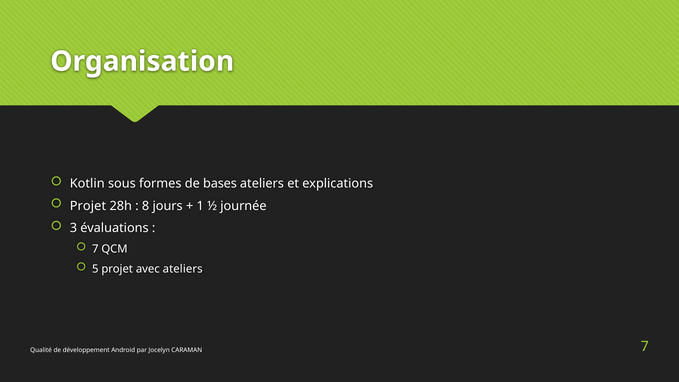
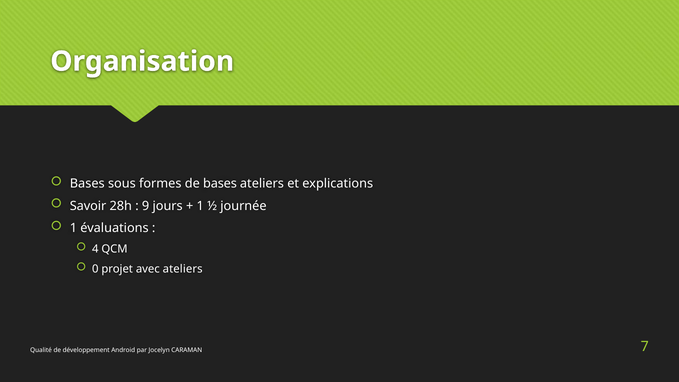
Kotlin: Kotlin -> Bases (87, 184)
Projet: Projet -> Savoir (88, 206)
8: 8 -> 9 (146, 206)
3: 3 -> 1 (73, 228)
7: 7 -> 4 (95, 249)
5: 5 -> 0 (95, 269)
